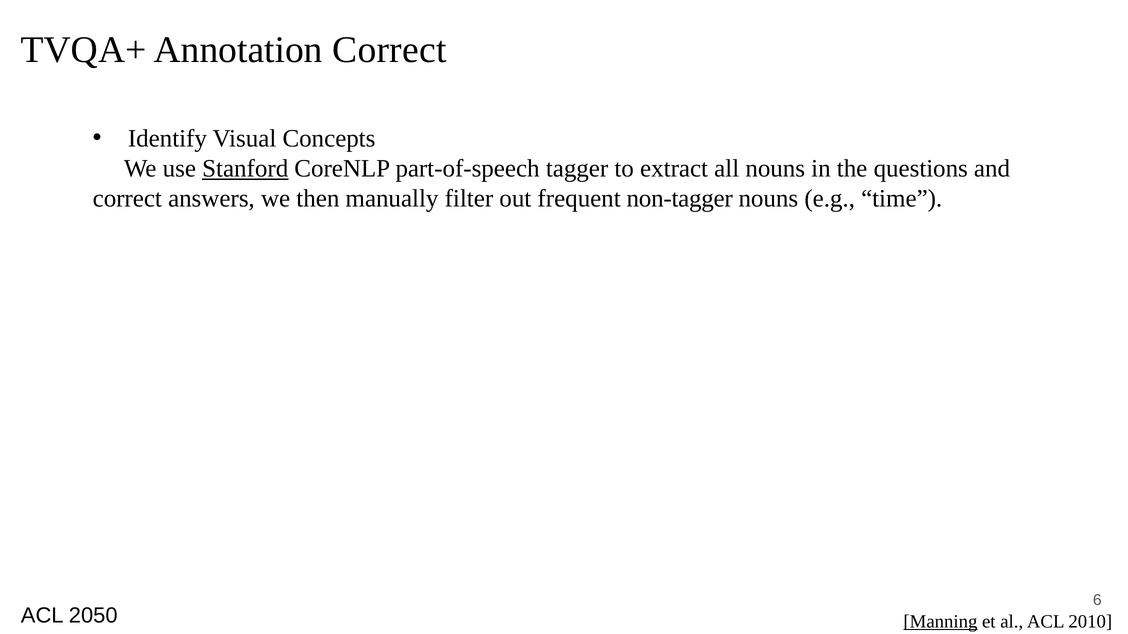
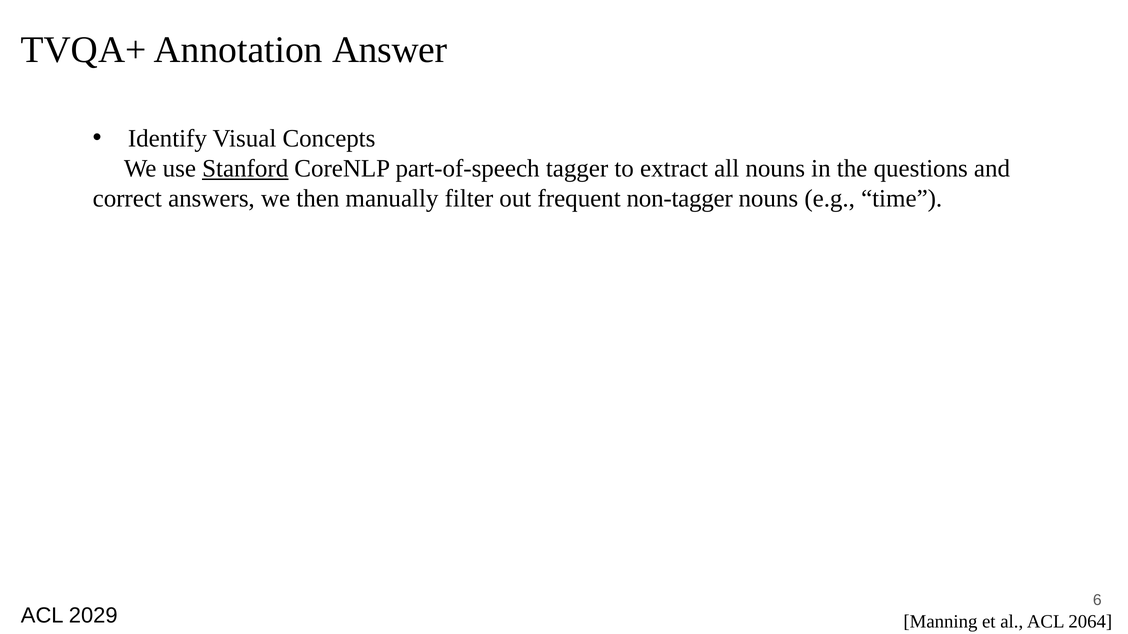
Annotation Correct: Correct -> Answer (390, 50)
2050: 2050 -> 2029 (93, 616)
Manning underline: present -> none (940, 622)
2010: 2010 -> 2064 (1090, 622)
